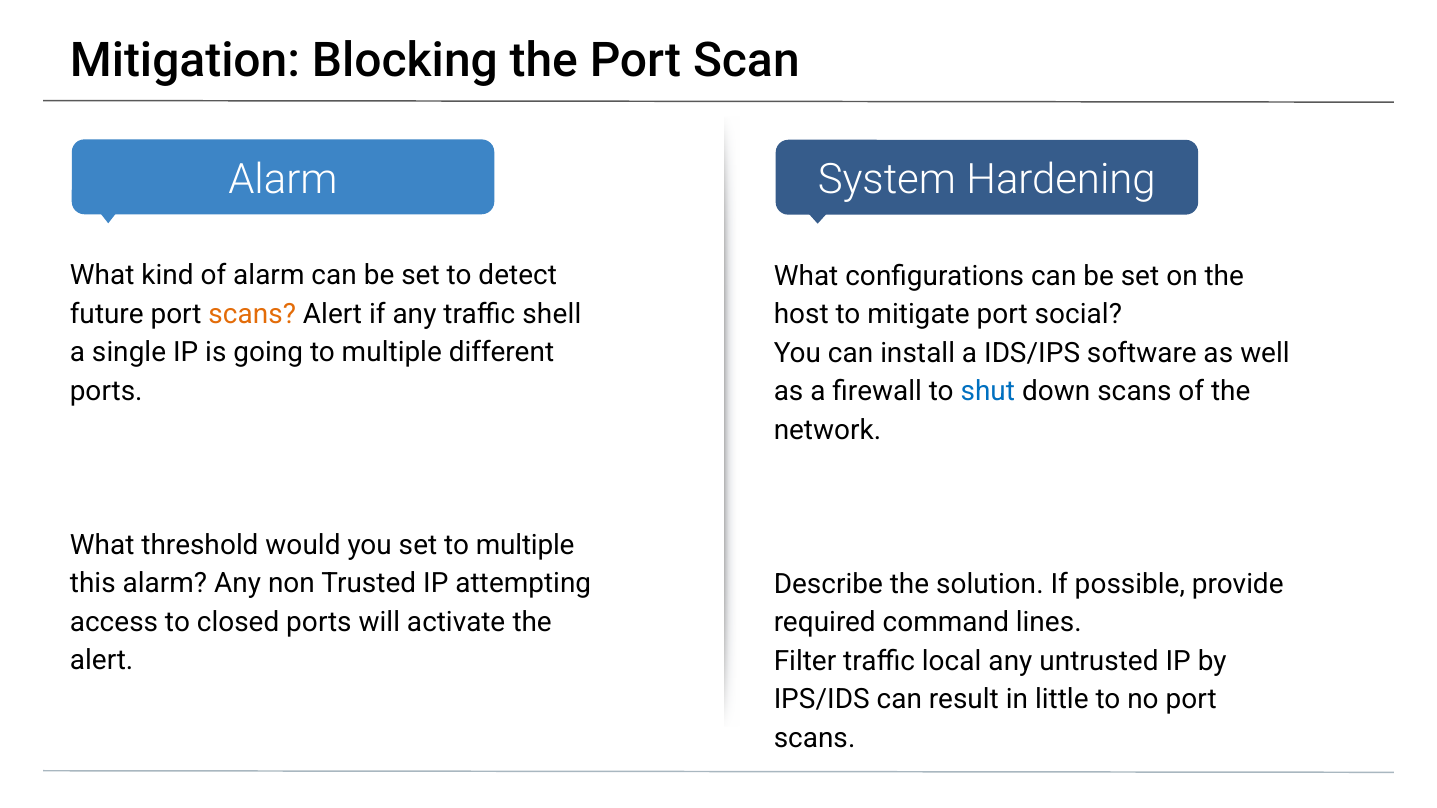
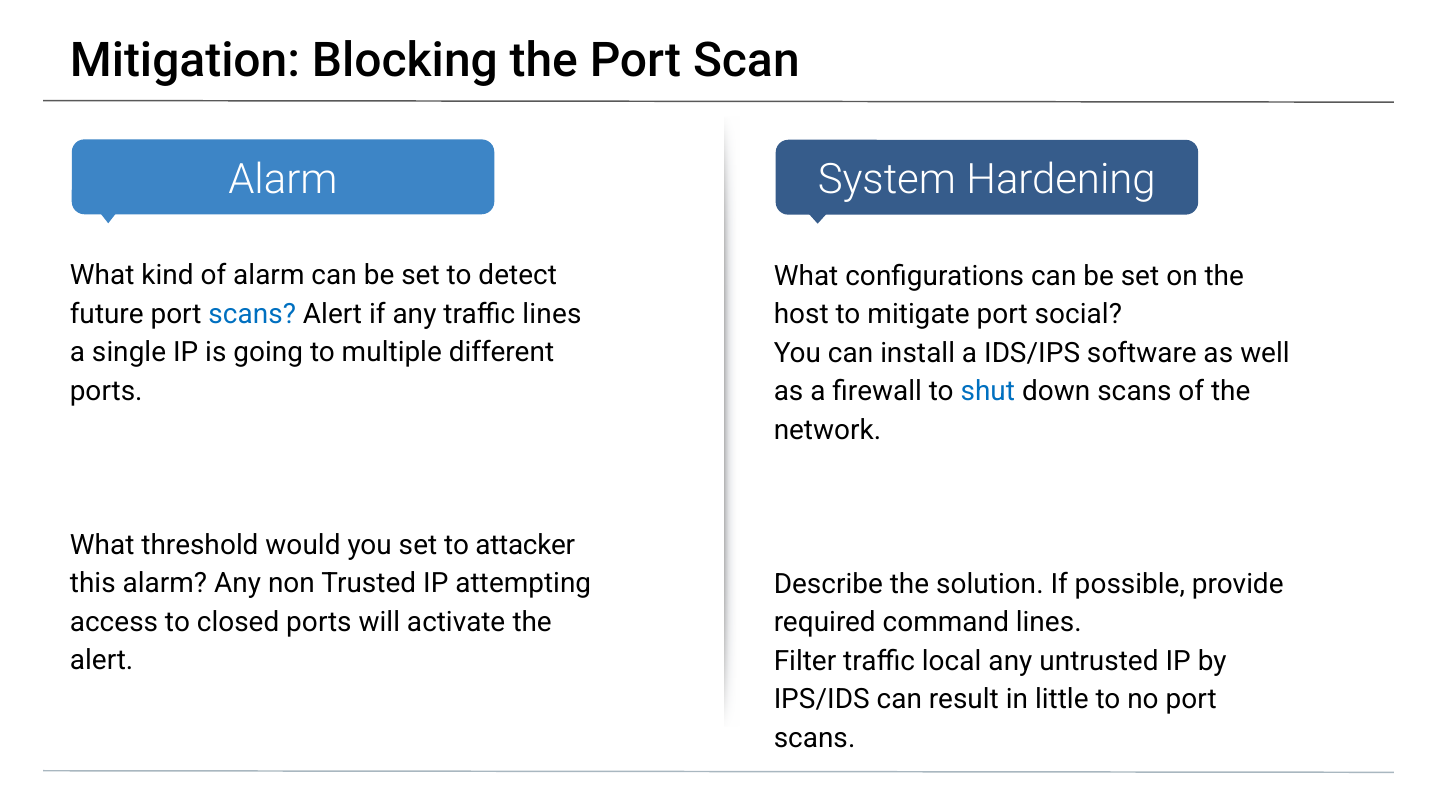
scans colour: orange -> blue (252, 314)
traffic shell: shell -> lines (552, 314)
set to multiple: multiple -> attacker (525, 545)
